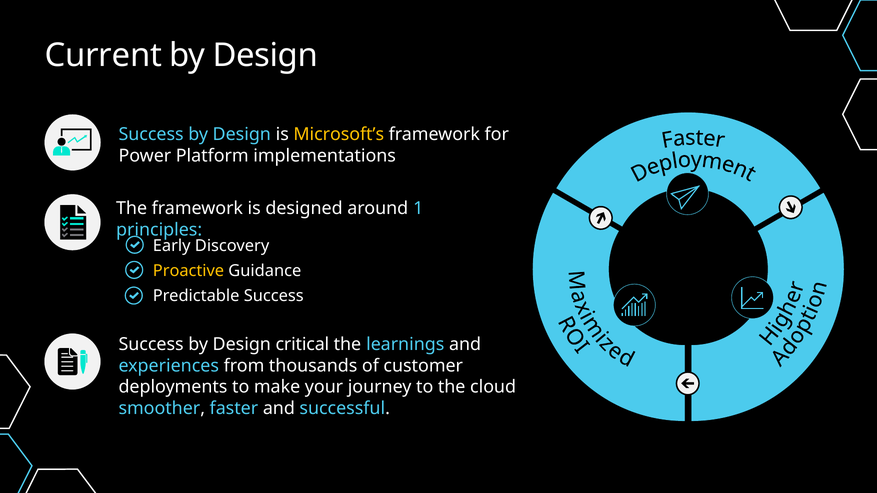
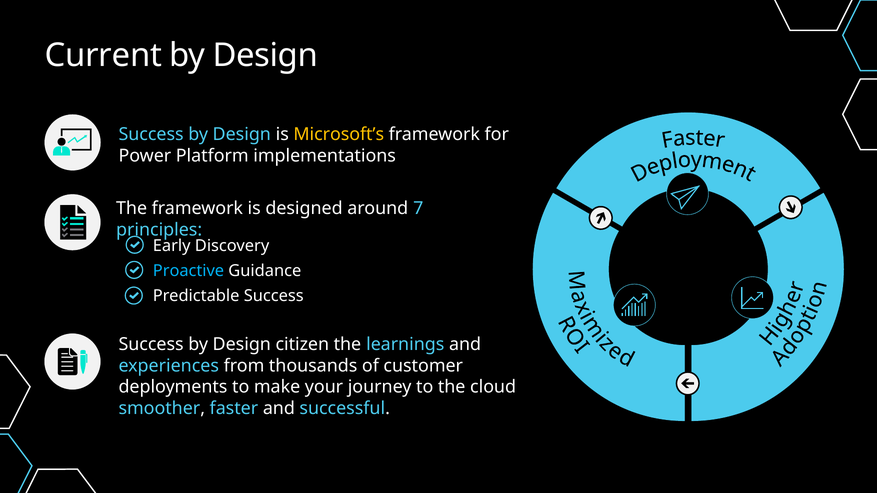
1: 1 -> 7 (418, 208)
Proactive colour: yellow -> light blue (188, 271)
critical: critical -> citizen (302, 344)
